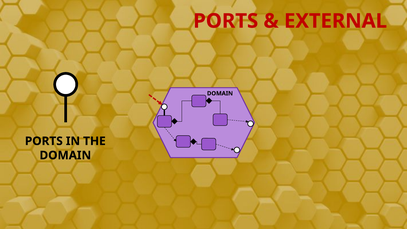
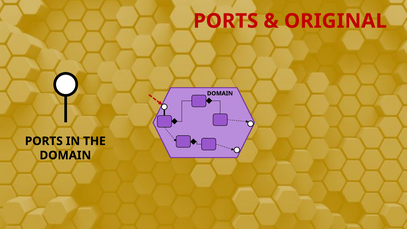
EXTERNAL: EXTERNAL -> ORIGINAL (335, 21)
